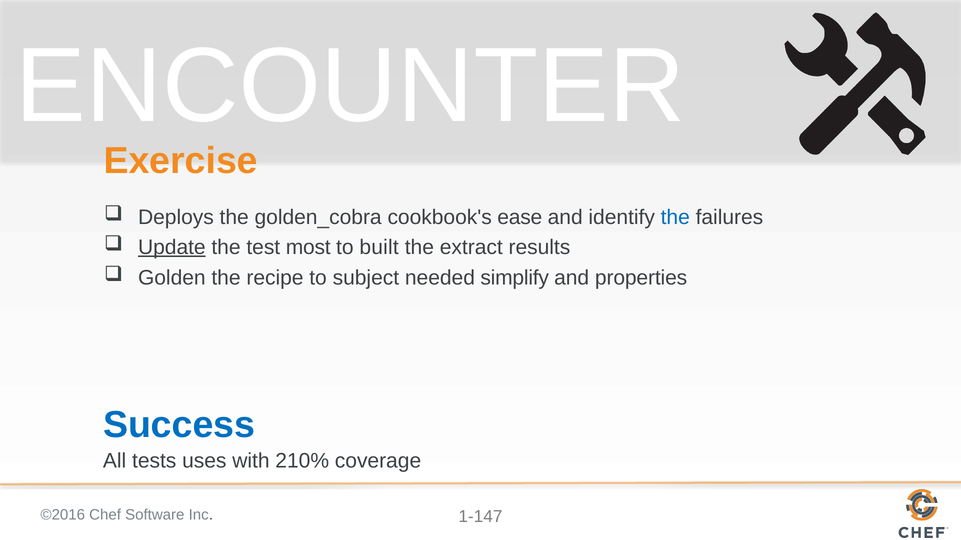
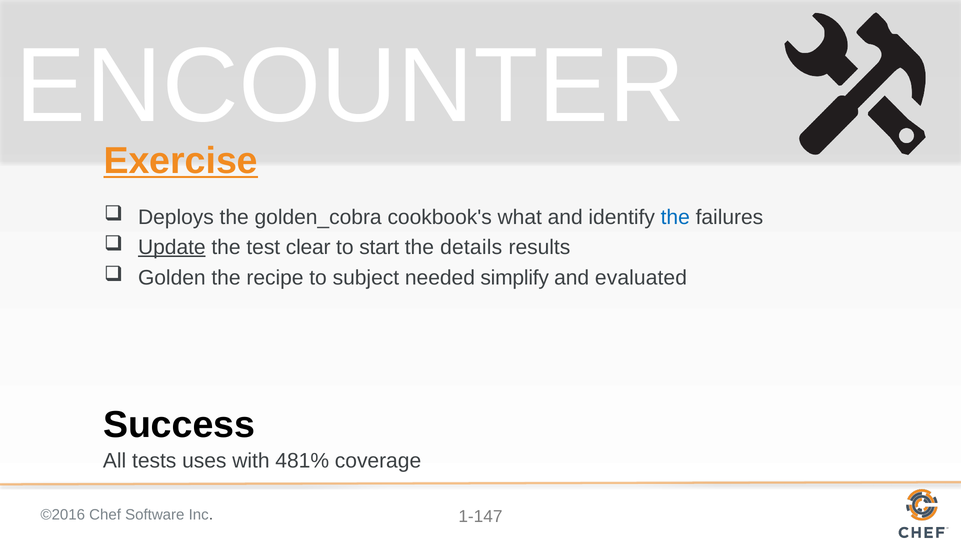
Exercise underline: none -> present (181, 161)
ease: ease -> what (520, 217)
most: most -> clear (308, 248)
built: built -> start (379, 248)
extract: extract -> details (471, 248)
properties: properties -> evaluated (641, 278)
Success colour: blue -> black (179, 425)
210%: 210% -> 481% (302, 461)
